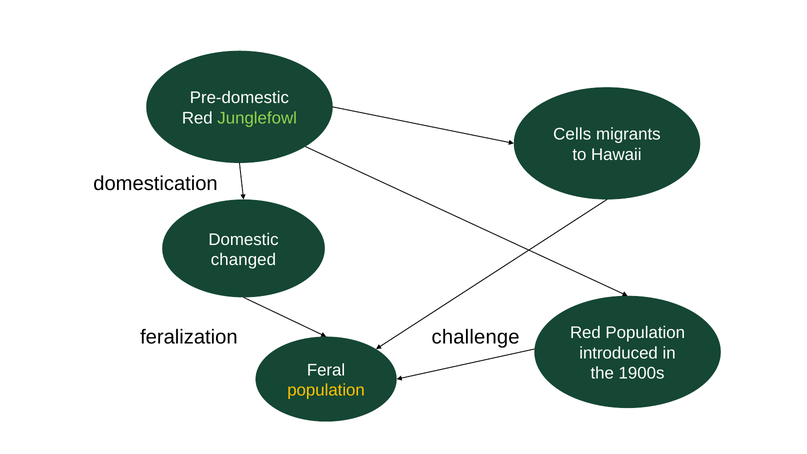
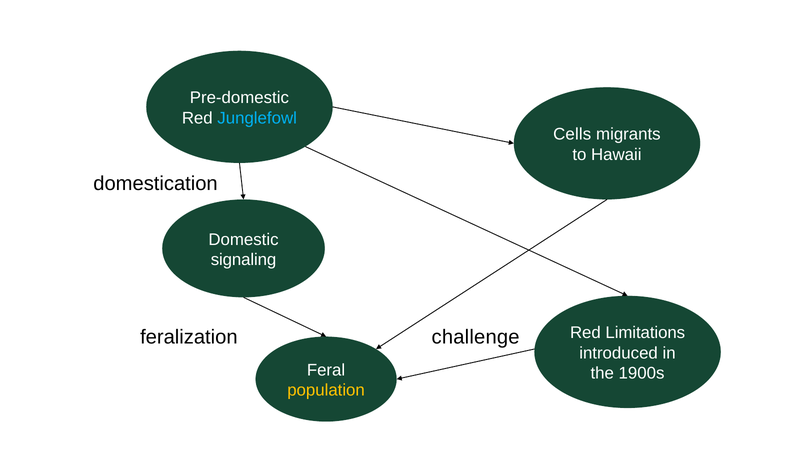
Junglefowl colour: light green -> light blue (257, 118)
changed: changed -> signaling (244, 260)
Red Population: Population -> Limitations (645, 333)
